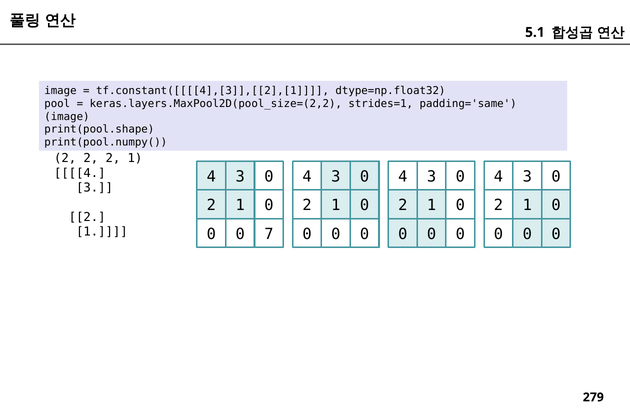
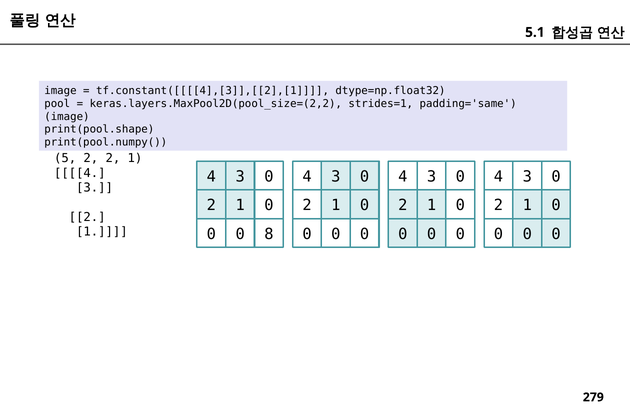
2: 2 -> 5 (65, 158)
7: 7 -> 8 (269, 234)
